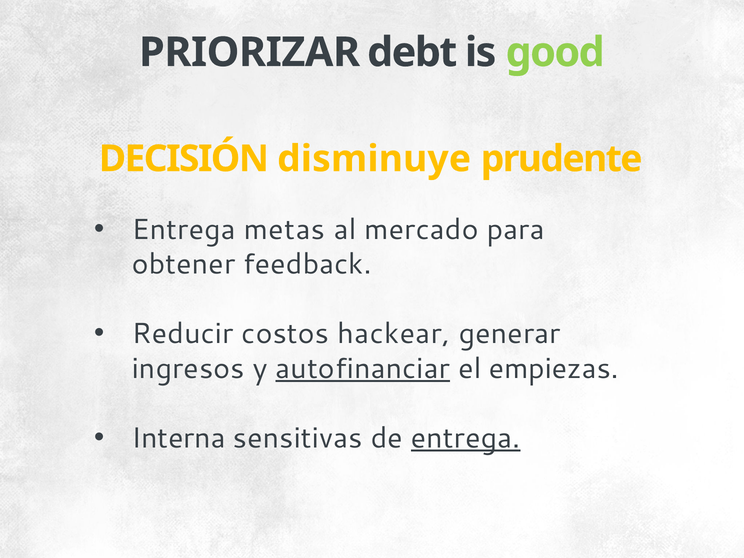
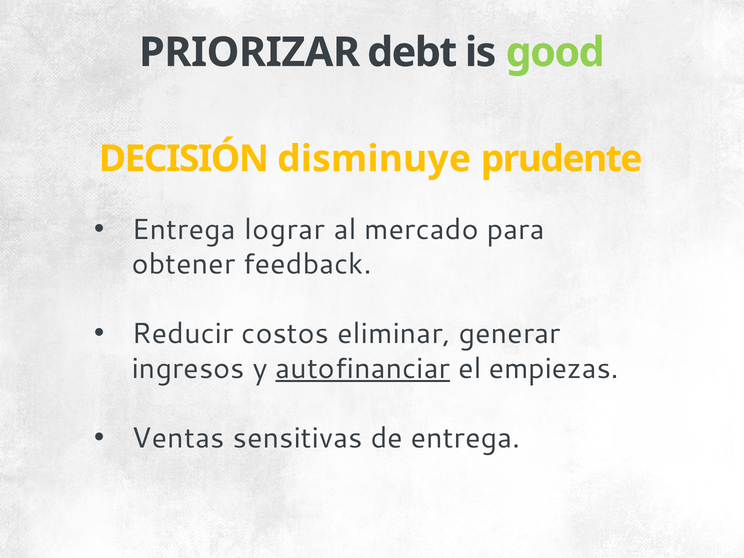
metas: metas -> lograr (284, 230)
hackear: hackear -> eliminar (394, 334)
Interna: Interna -> Ventas (178, 438)
entrega underline: present -> none (466, 438)
